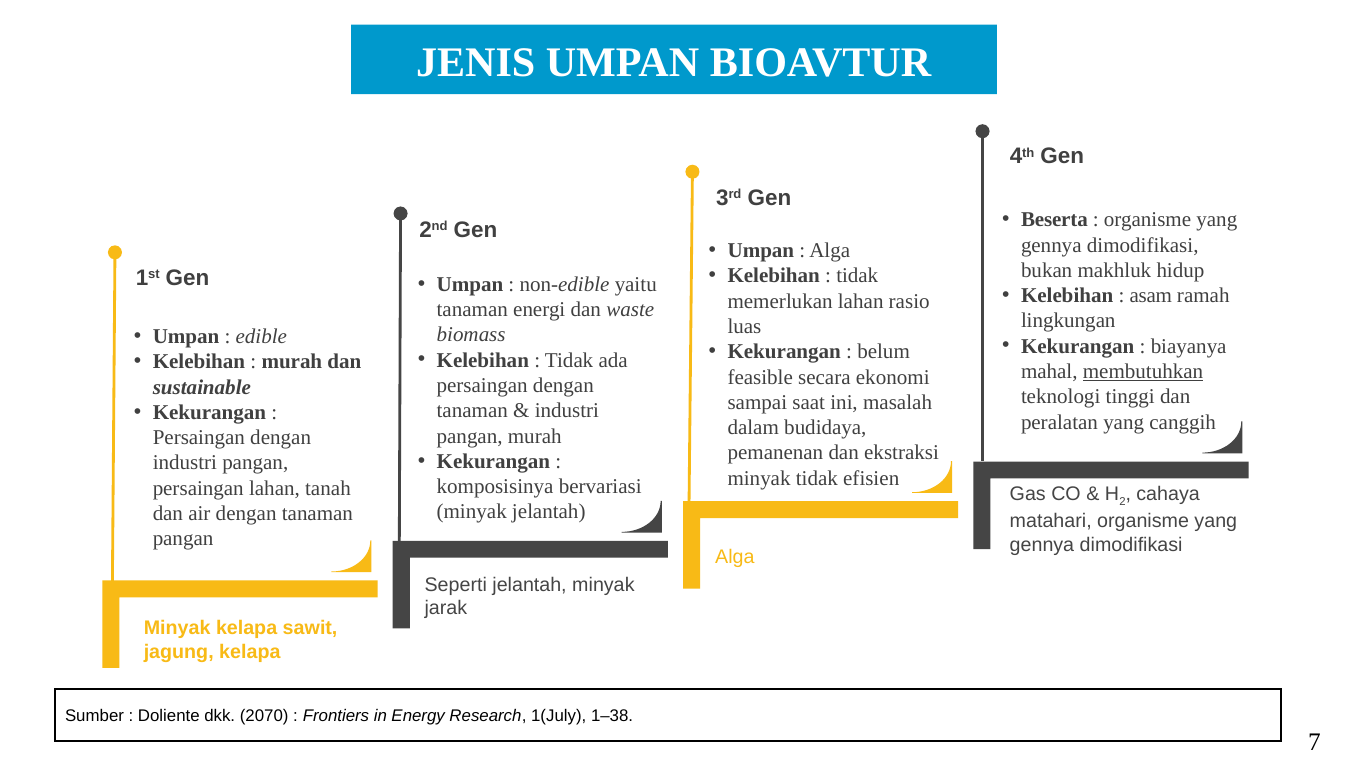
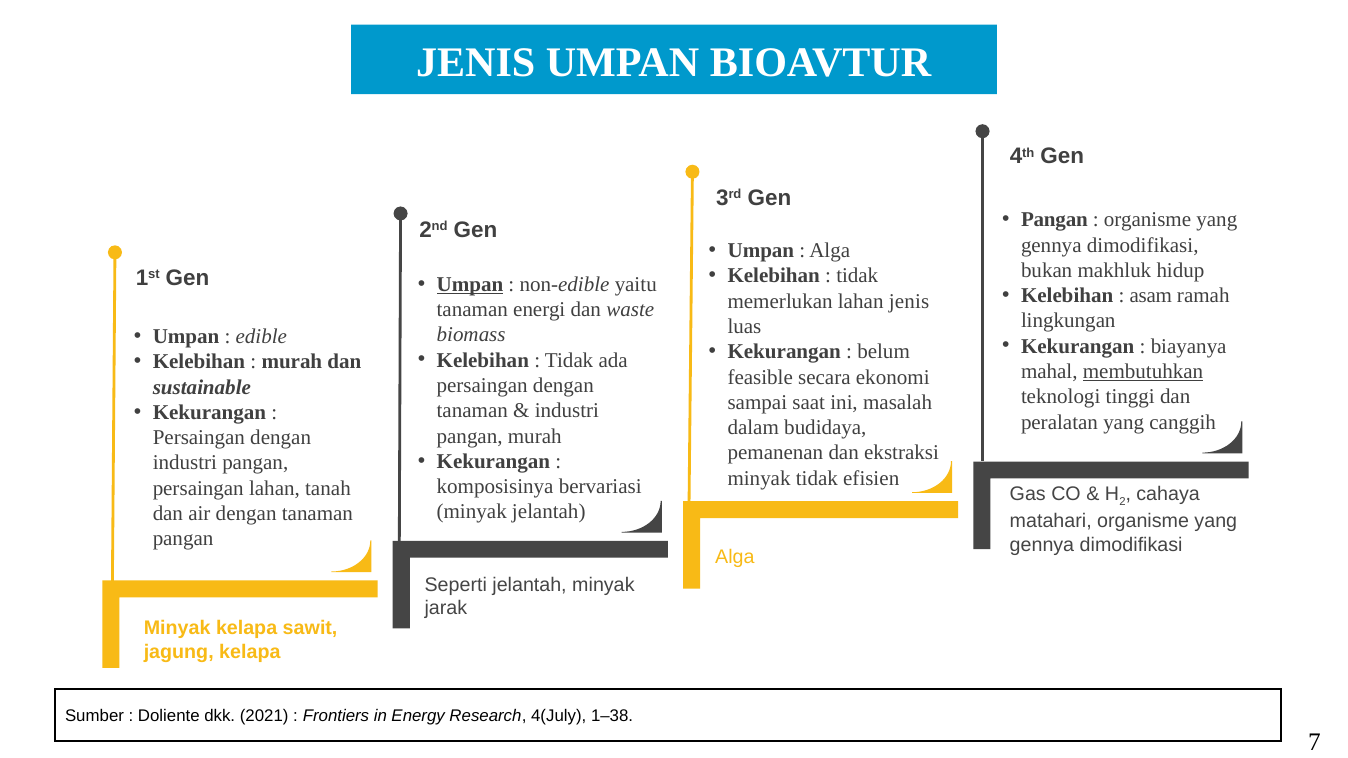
Beserta: Beserta -> Pangan (1054, 220)
Umpan underline: none -> present (470, 285)
lahan rasio: rasio -> jenis (909, 301)
2070: 2070 -> 2021 (264, 716)
1(July: 1(July -> 4(July (559, 716)
